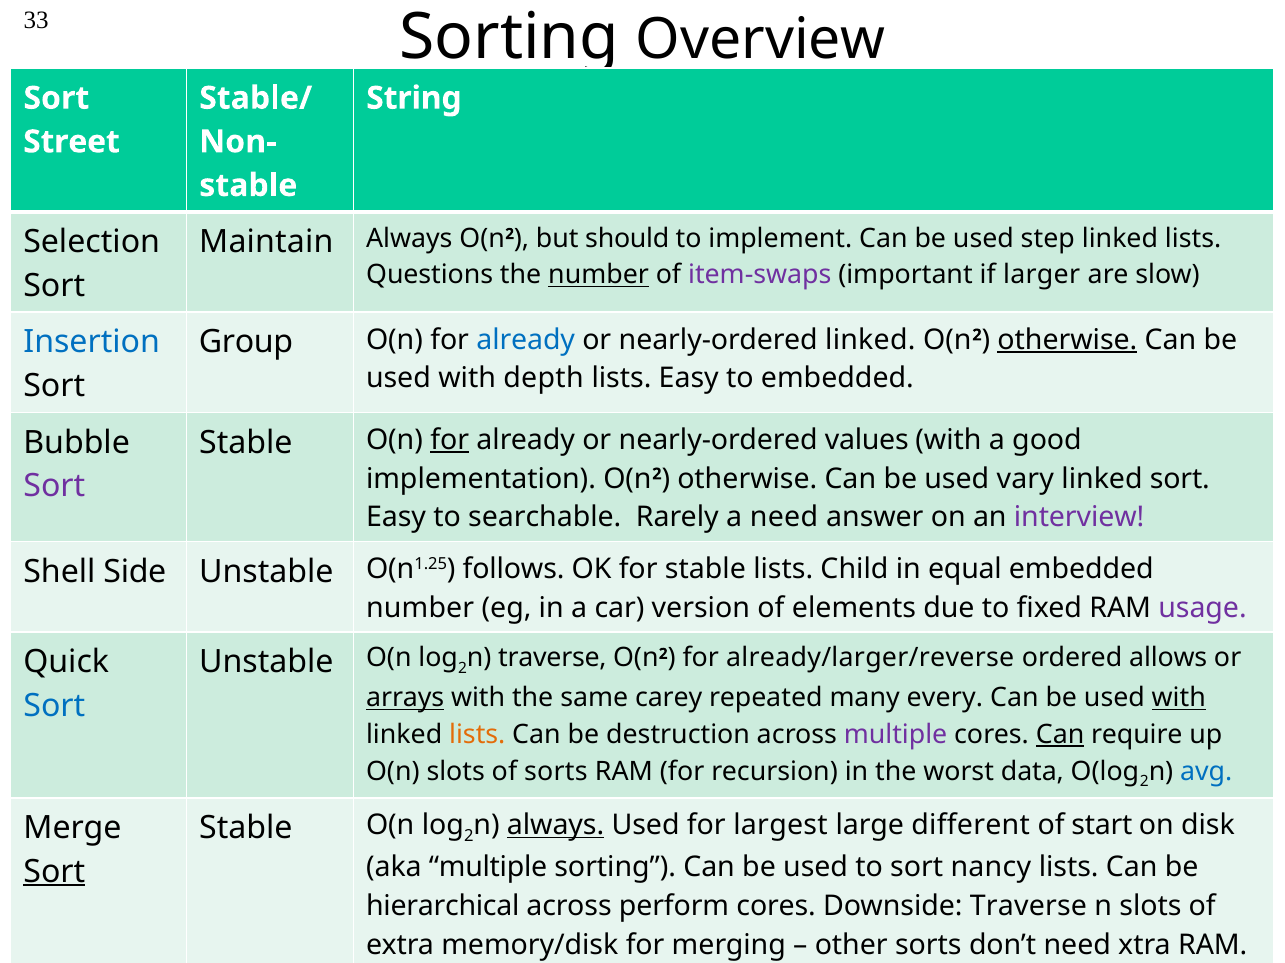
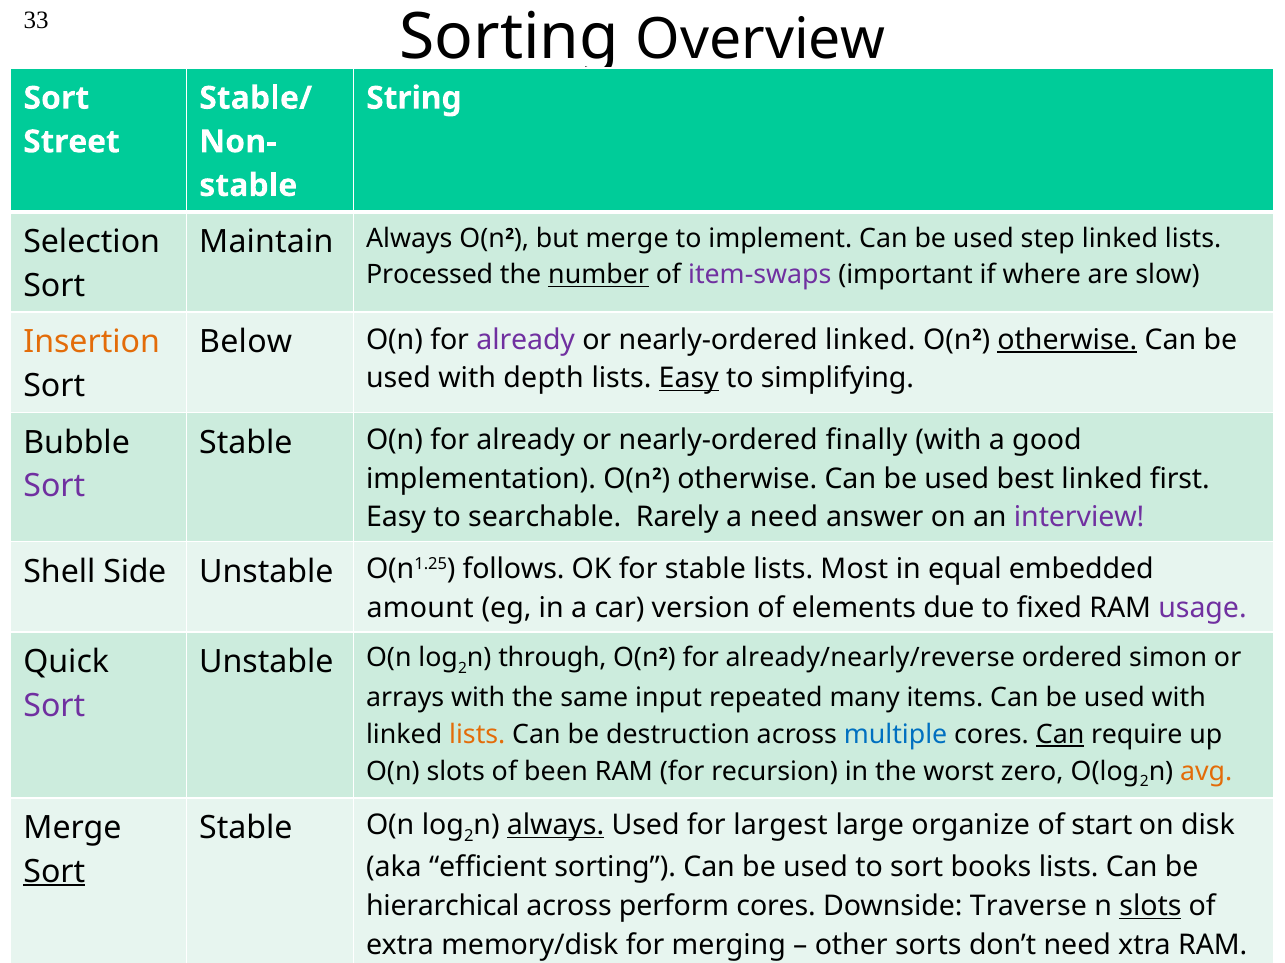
but should: should -> merge (627, 238)
Questions: Questions -> Processed (430, 275)
larger: larger -> where (1042, 275)
Insertion colour: blue -> orange (92, 343)
Group: Group -> Below (246, 343)
already colour: blue -> purple (526, 340)
Easy underline: none -> present (689, 379)
to embedded: embedded -> simplifying (837, 379)
for underline: present -> none (450, 440)
values: values -> finally (866, 440)
vary: vary -> best (1025, 479)
linked sort: sort -> first (1180, 479)
Child: Child -> Most (854, 569)
number: number -> amount (420, 608)
n traverse: traverse -> through (552, 659)
already/larger/reverse: already/larger/reverse -> already/nearly/reverse (870, 659)
allows: allows -> simon (1168, 659)
arrays underline: present -> none (405, 699)
carey: carey -> input (669, 699)
every: every -> items (945, 699)
with underline: present -> none (1179, 699)
Sort colour: blue -> purple (54, 706)
multiple colour: purple -> blue (896, 735)
of sorts: sorts -> been (556, 772)
data: data -> zero (1032, 772)
avg colour: blue -> orange (1206, 772)
different: different -> organize (971, 826)
aka multiple: multiple -> efficient (488, 868)
nancy: nancy -> books (991, 868)
slots underline: none -> present (1150, 907)
